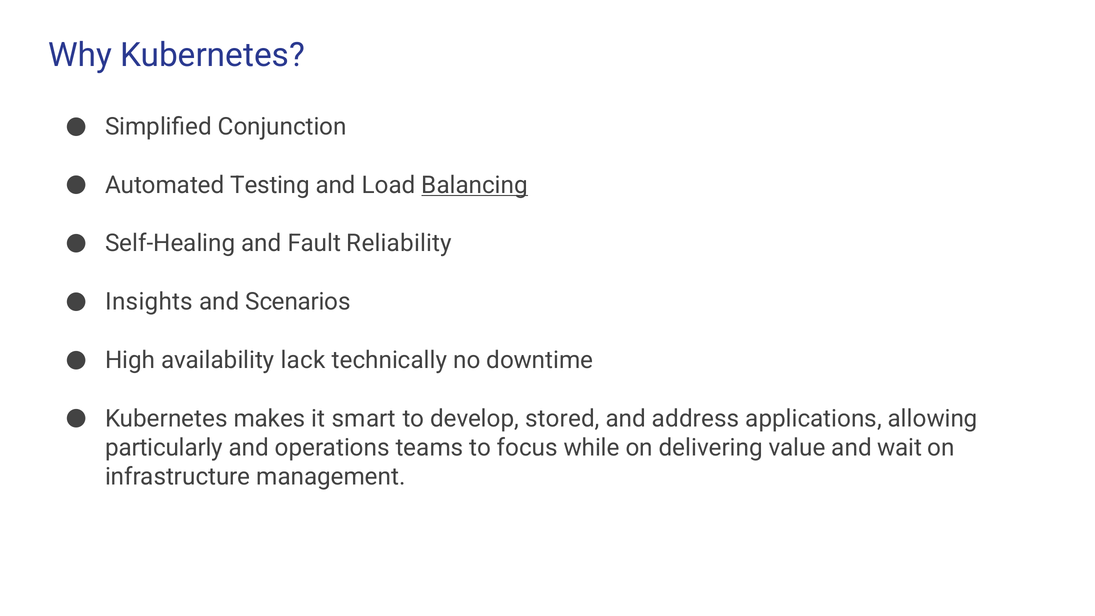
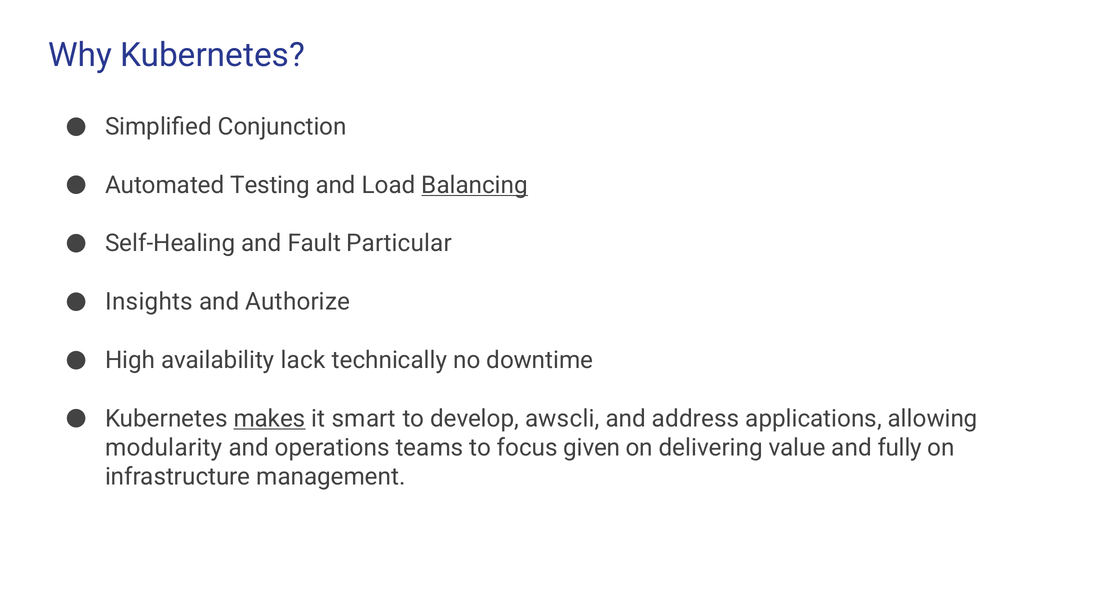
Reliability: Reliability -> Particular (399, 243)
Scenarios: Scenarios -> Authorize (298, 302)
makes underline: none -> present (269, 419)
stored: stored -> awscli (562, 419)
particularly: particularly -> modularity (164, 448)
while: while -> given (592, 448)
wait: wait -> fully (900, 448)
